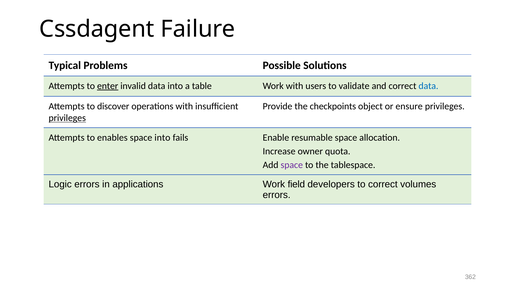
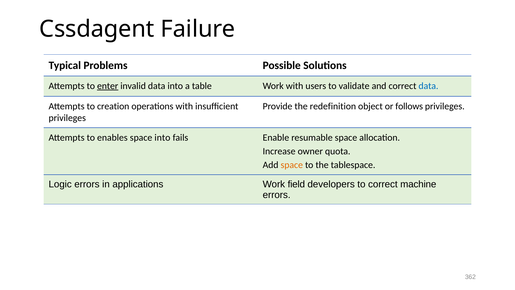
discover: discover -> creation (113, 106)
checkpoints: checkpoints -> redefinition (333, 106)
ensure: ensure -> follows (409, 106)
privileges underline: present -> none (67, 118)
space colour: purple -> orange (292, 165)
volumes: volumes -> machine (418, 184)
